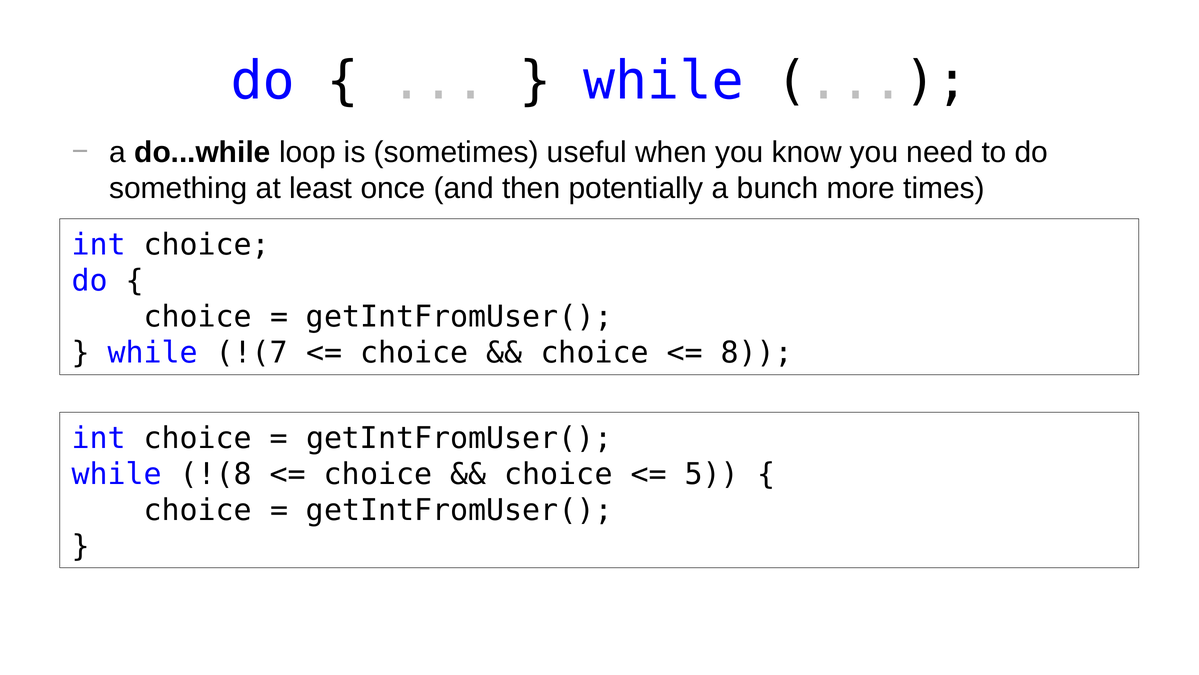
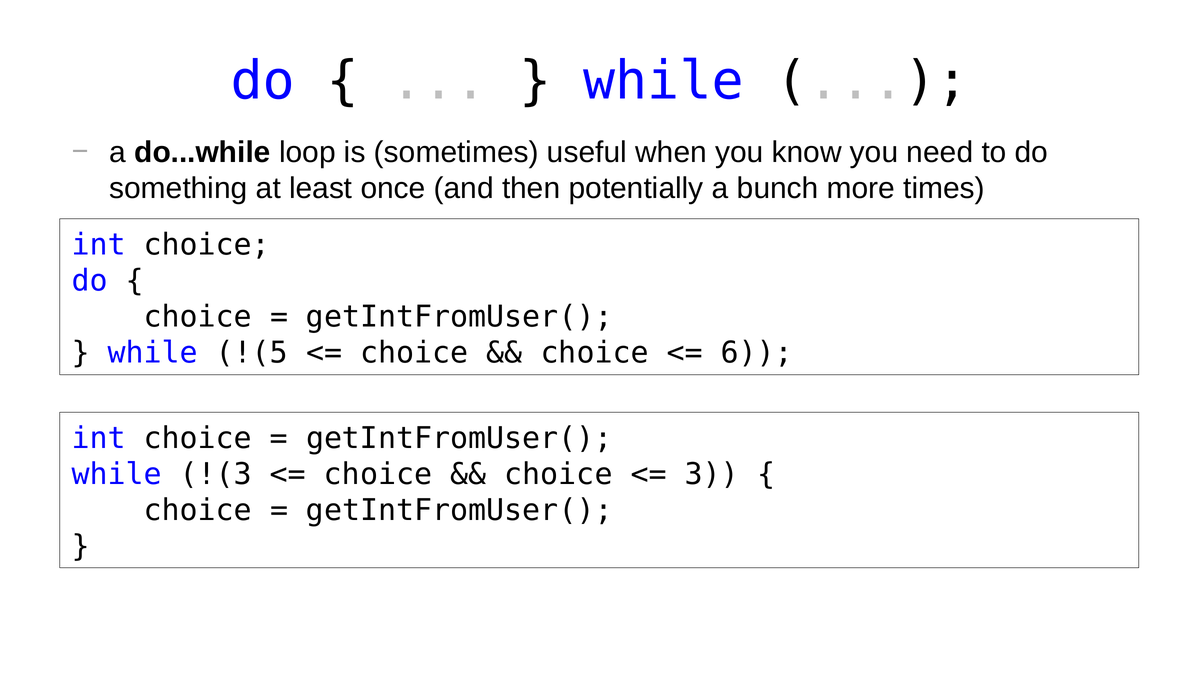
!(7: !(7 -> !(5 (252, 353)
8: 8 -> 6 (757, 353)
!(8: !(8 -> !(3 (216, 474)
5: 5 -> 3 (712, 474)
